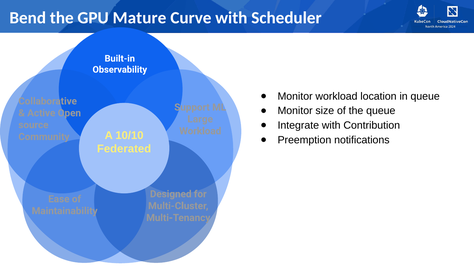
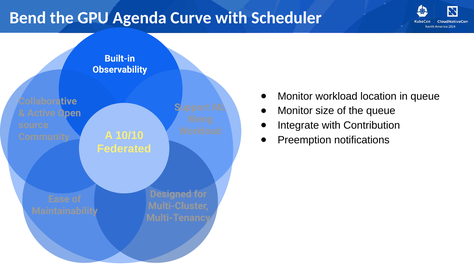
Mature: Mature -> Agenda (140, 18)
Large: Large -> Weng (200, 119)
